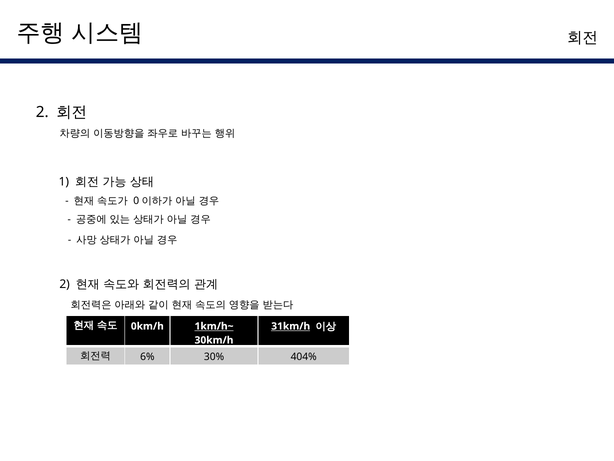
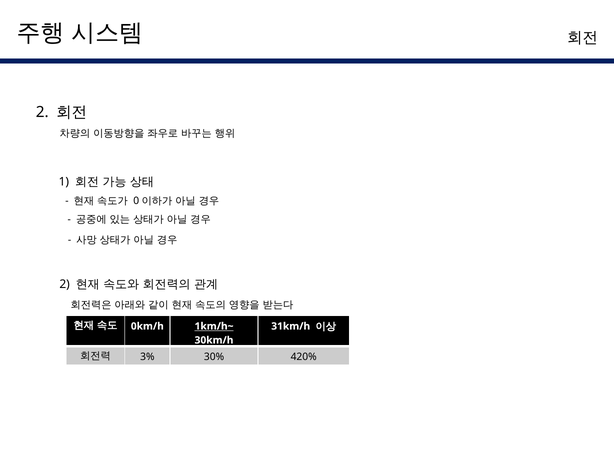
31km/h underline: present -> none (291, 326)
6%: 6% -> 3% (147, 357)
404%: 404% -> 420% (304, 357)
